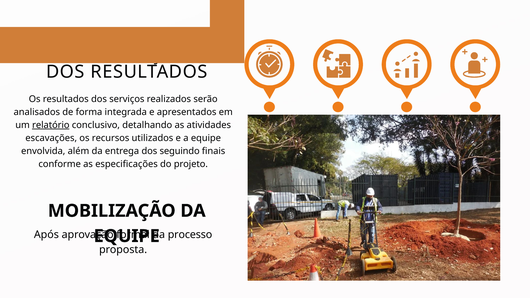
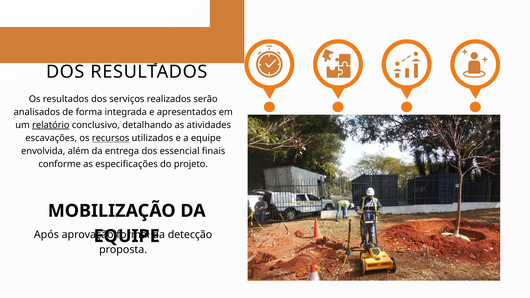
recursos underline: none -> present (111, 138)
seguindo: seguindo -> essencial (180, 151)
processo: processo -> detecção (190, 235)
